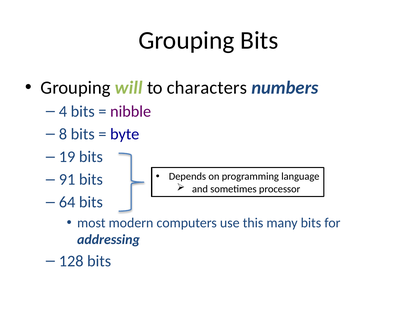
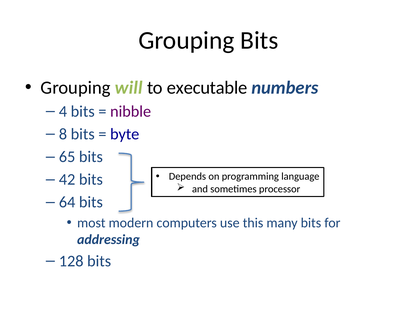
characters: characters -> executable (207, 87)
19: 19 -> 65 (67, 157)
91: 91 -> 42 (67, 179)
